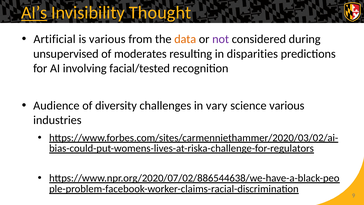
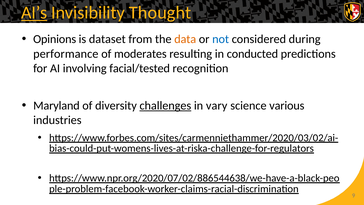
Artificial: Artificial -> Opinions (55, 39)
is various: various -> dataset (107, 39)
not colour: purple -> blue (221, 39)
unsupervised: unsupervised -> performance (66, 54)
disparities: disparities -> conducted (252, 54)
Audience: Audience -> Maryland (56, 105)
challenges underline: none -> present (165, 105)
